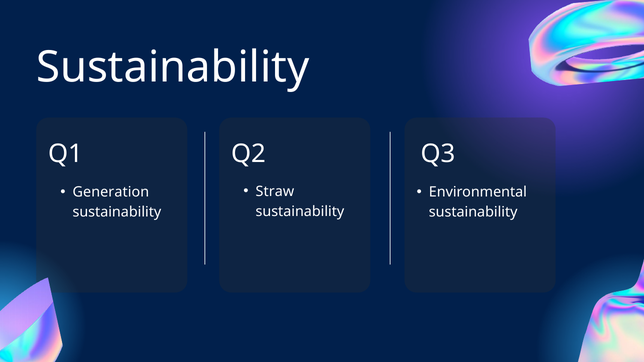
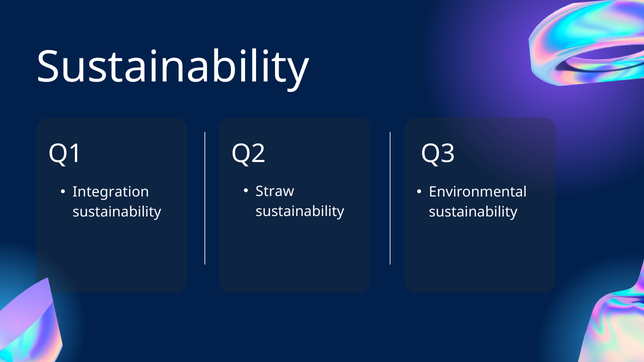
Generation: Generation -> Integration (111, 192)
